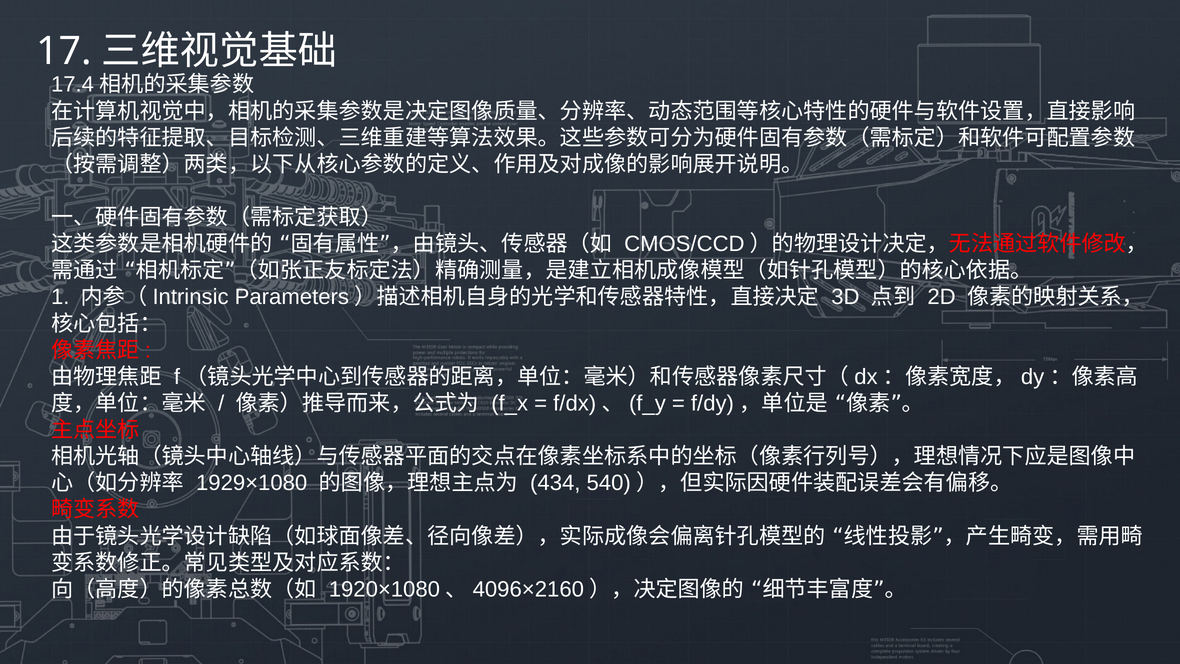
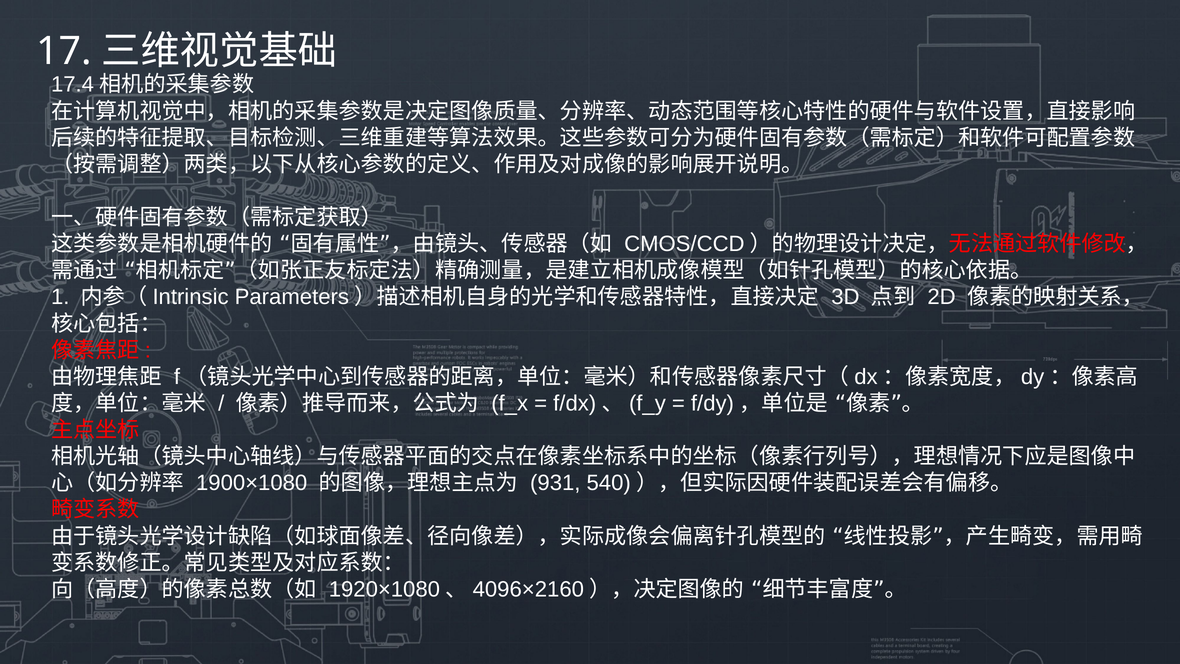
1929×1080: 1929×1080 -> 1900×1080 (252, 483)
434: 434 -> 931 (555, 483)
